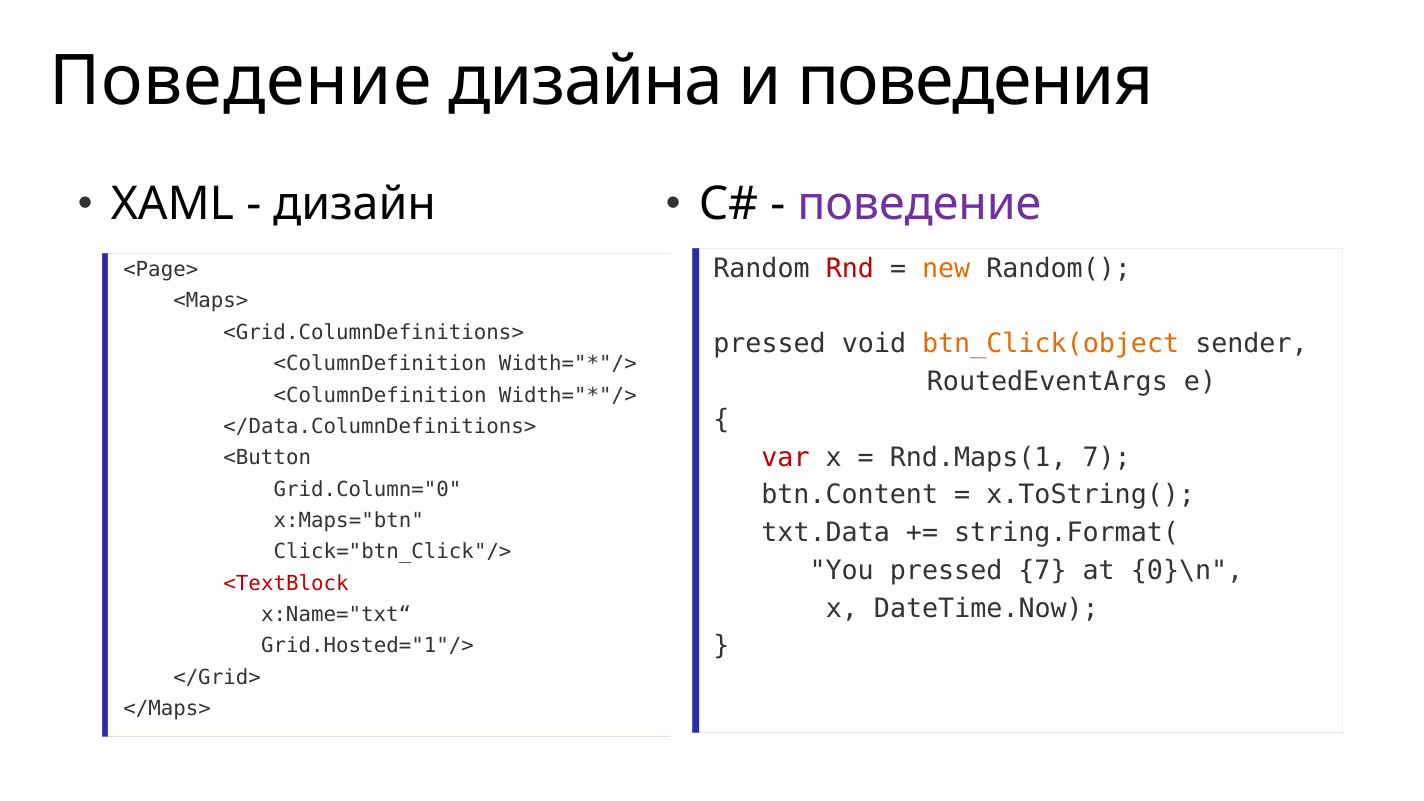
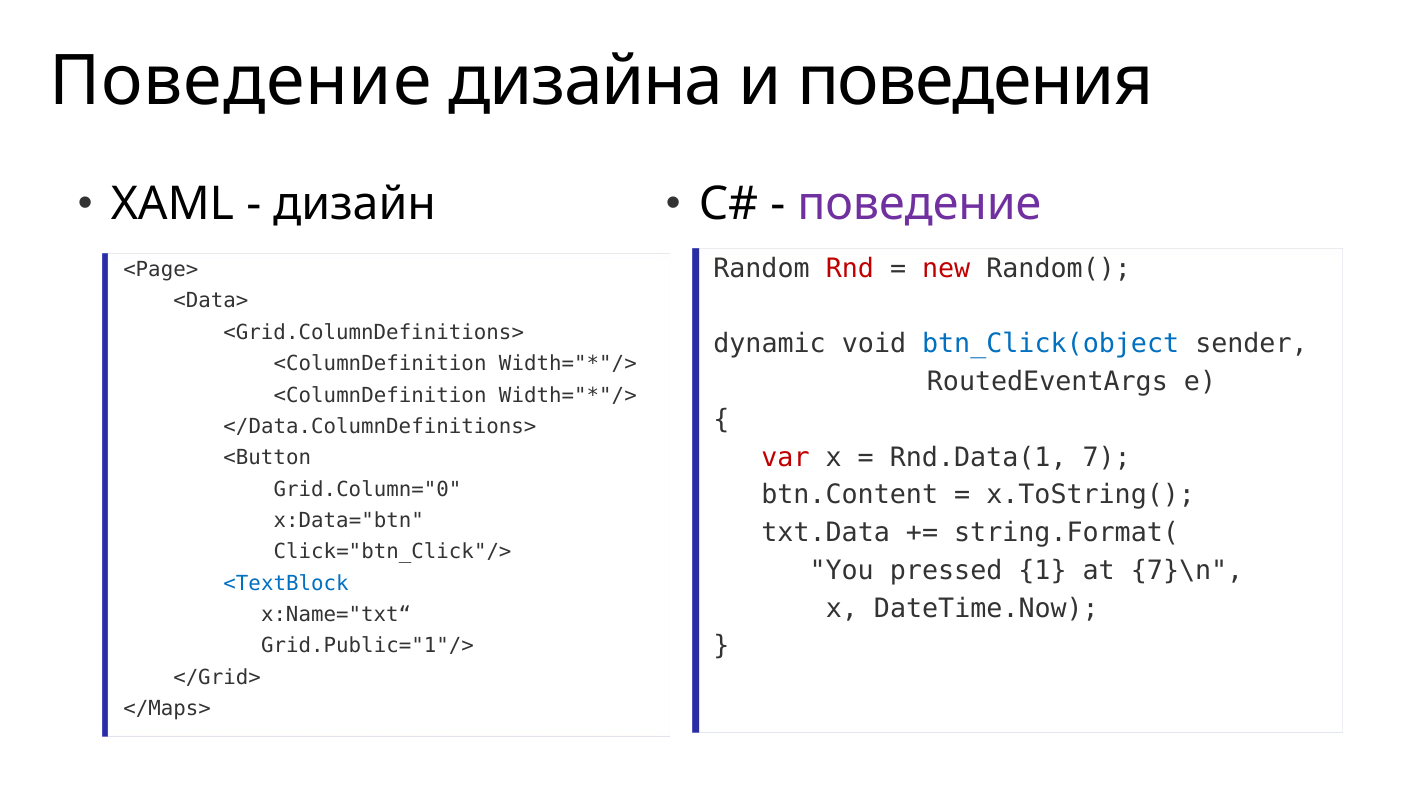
new colour: orange -> red (946, 268)
<Maps>: <Maps> -> <Data> (211, 301)
pressed: pressed -> dynamic (770, 344)
btn_Click(object colour: orange -> blue (1051, 344)
Rnd.Maps(1: Rnd.Maps(1 -> Rnd.Data(1 (978, 457)
x:Maps="btn: x:Maps="btn -> x:Data="btn (349, 521)
pressed 7: 7 -> 1 (1042, 570)
0}\n: 0}\n -> 7}\n (1187, 570)
<TextBlock colour: red -> blue (286, 583)
Grid.Hosted="1"/>: Grid.Hosted="1"/> -> Grid.Public="1"/> (367, 646)
